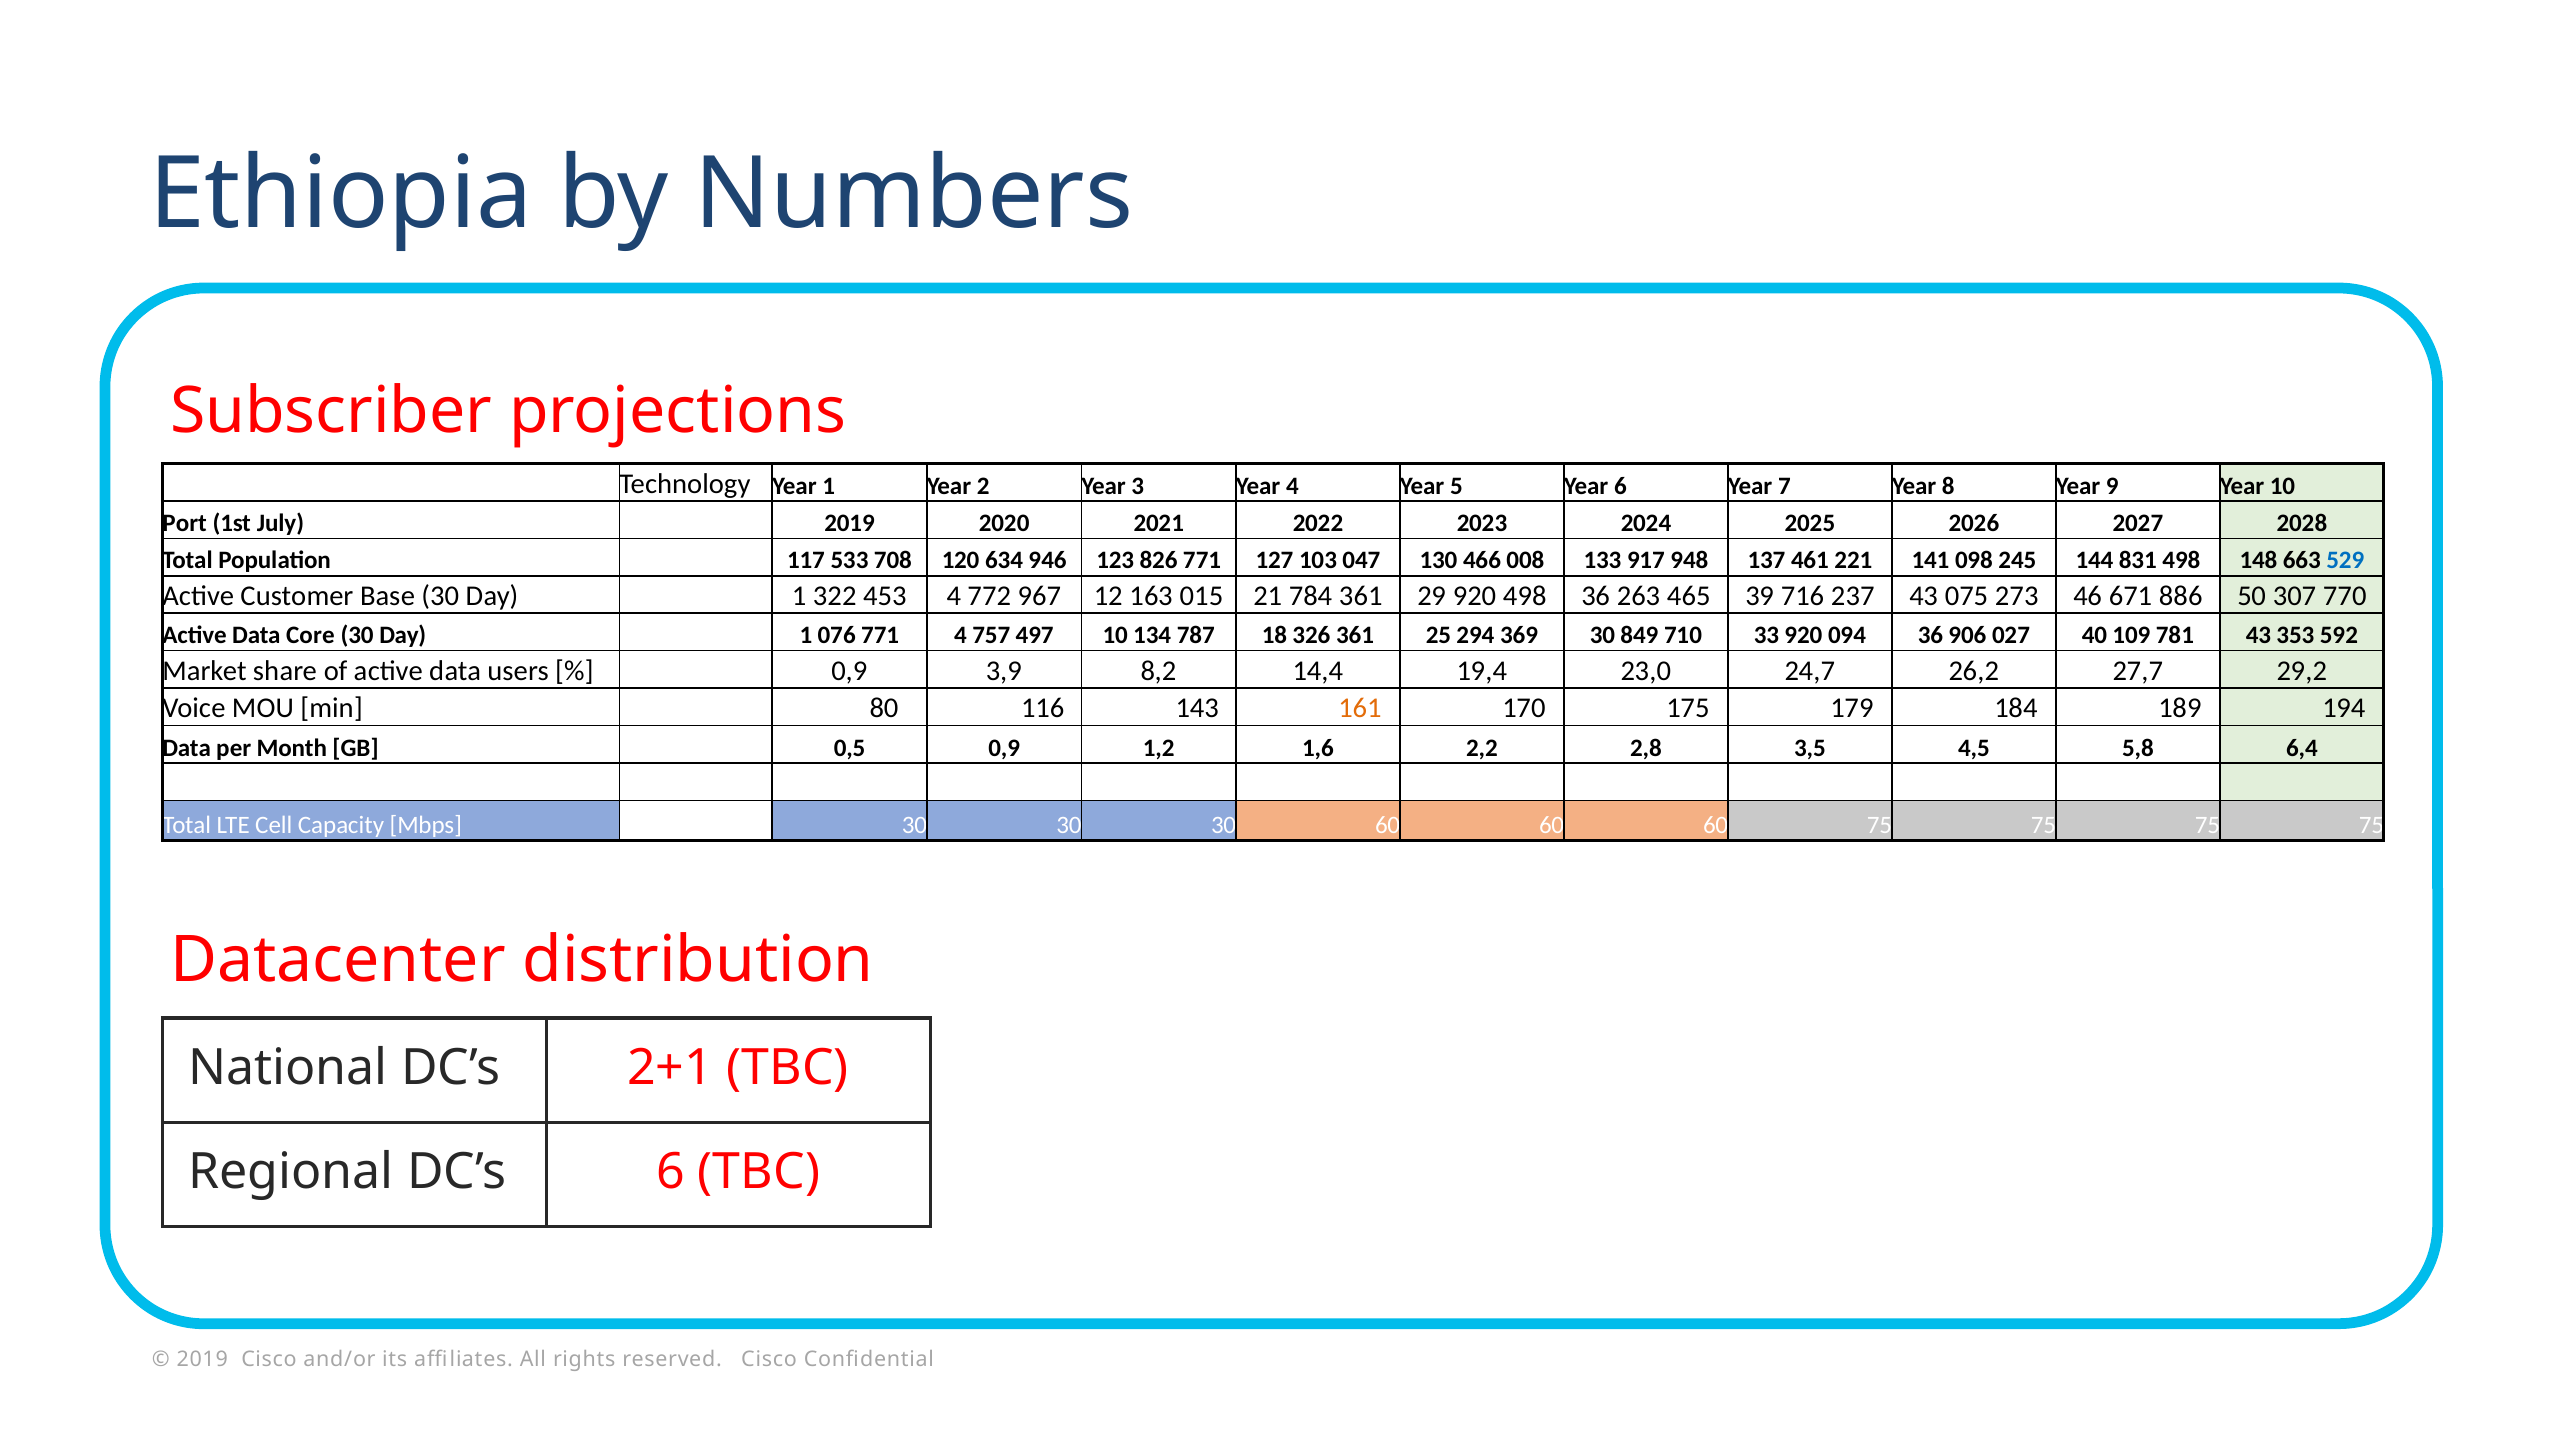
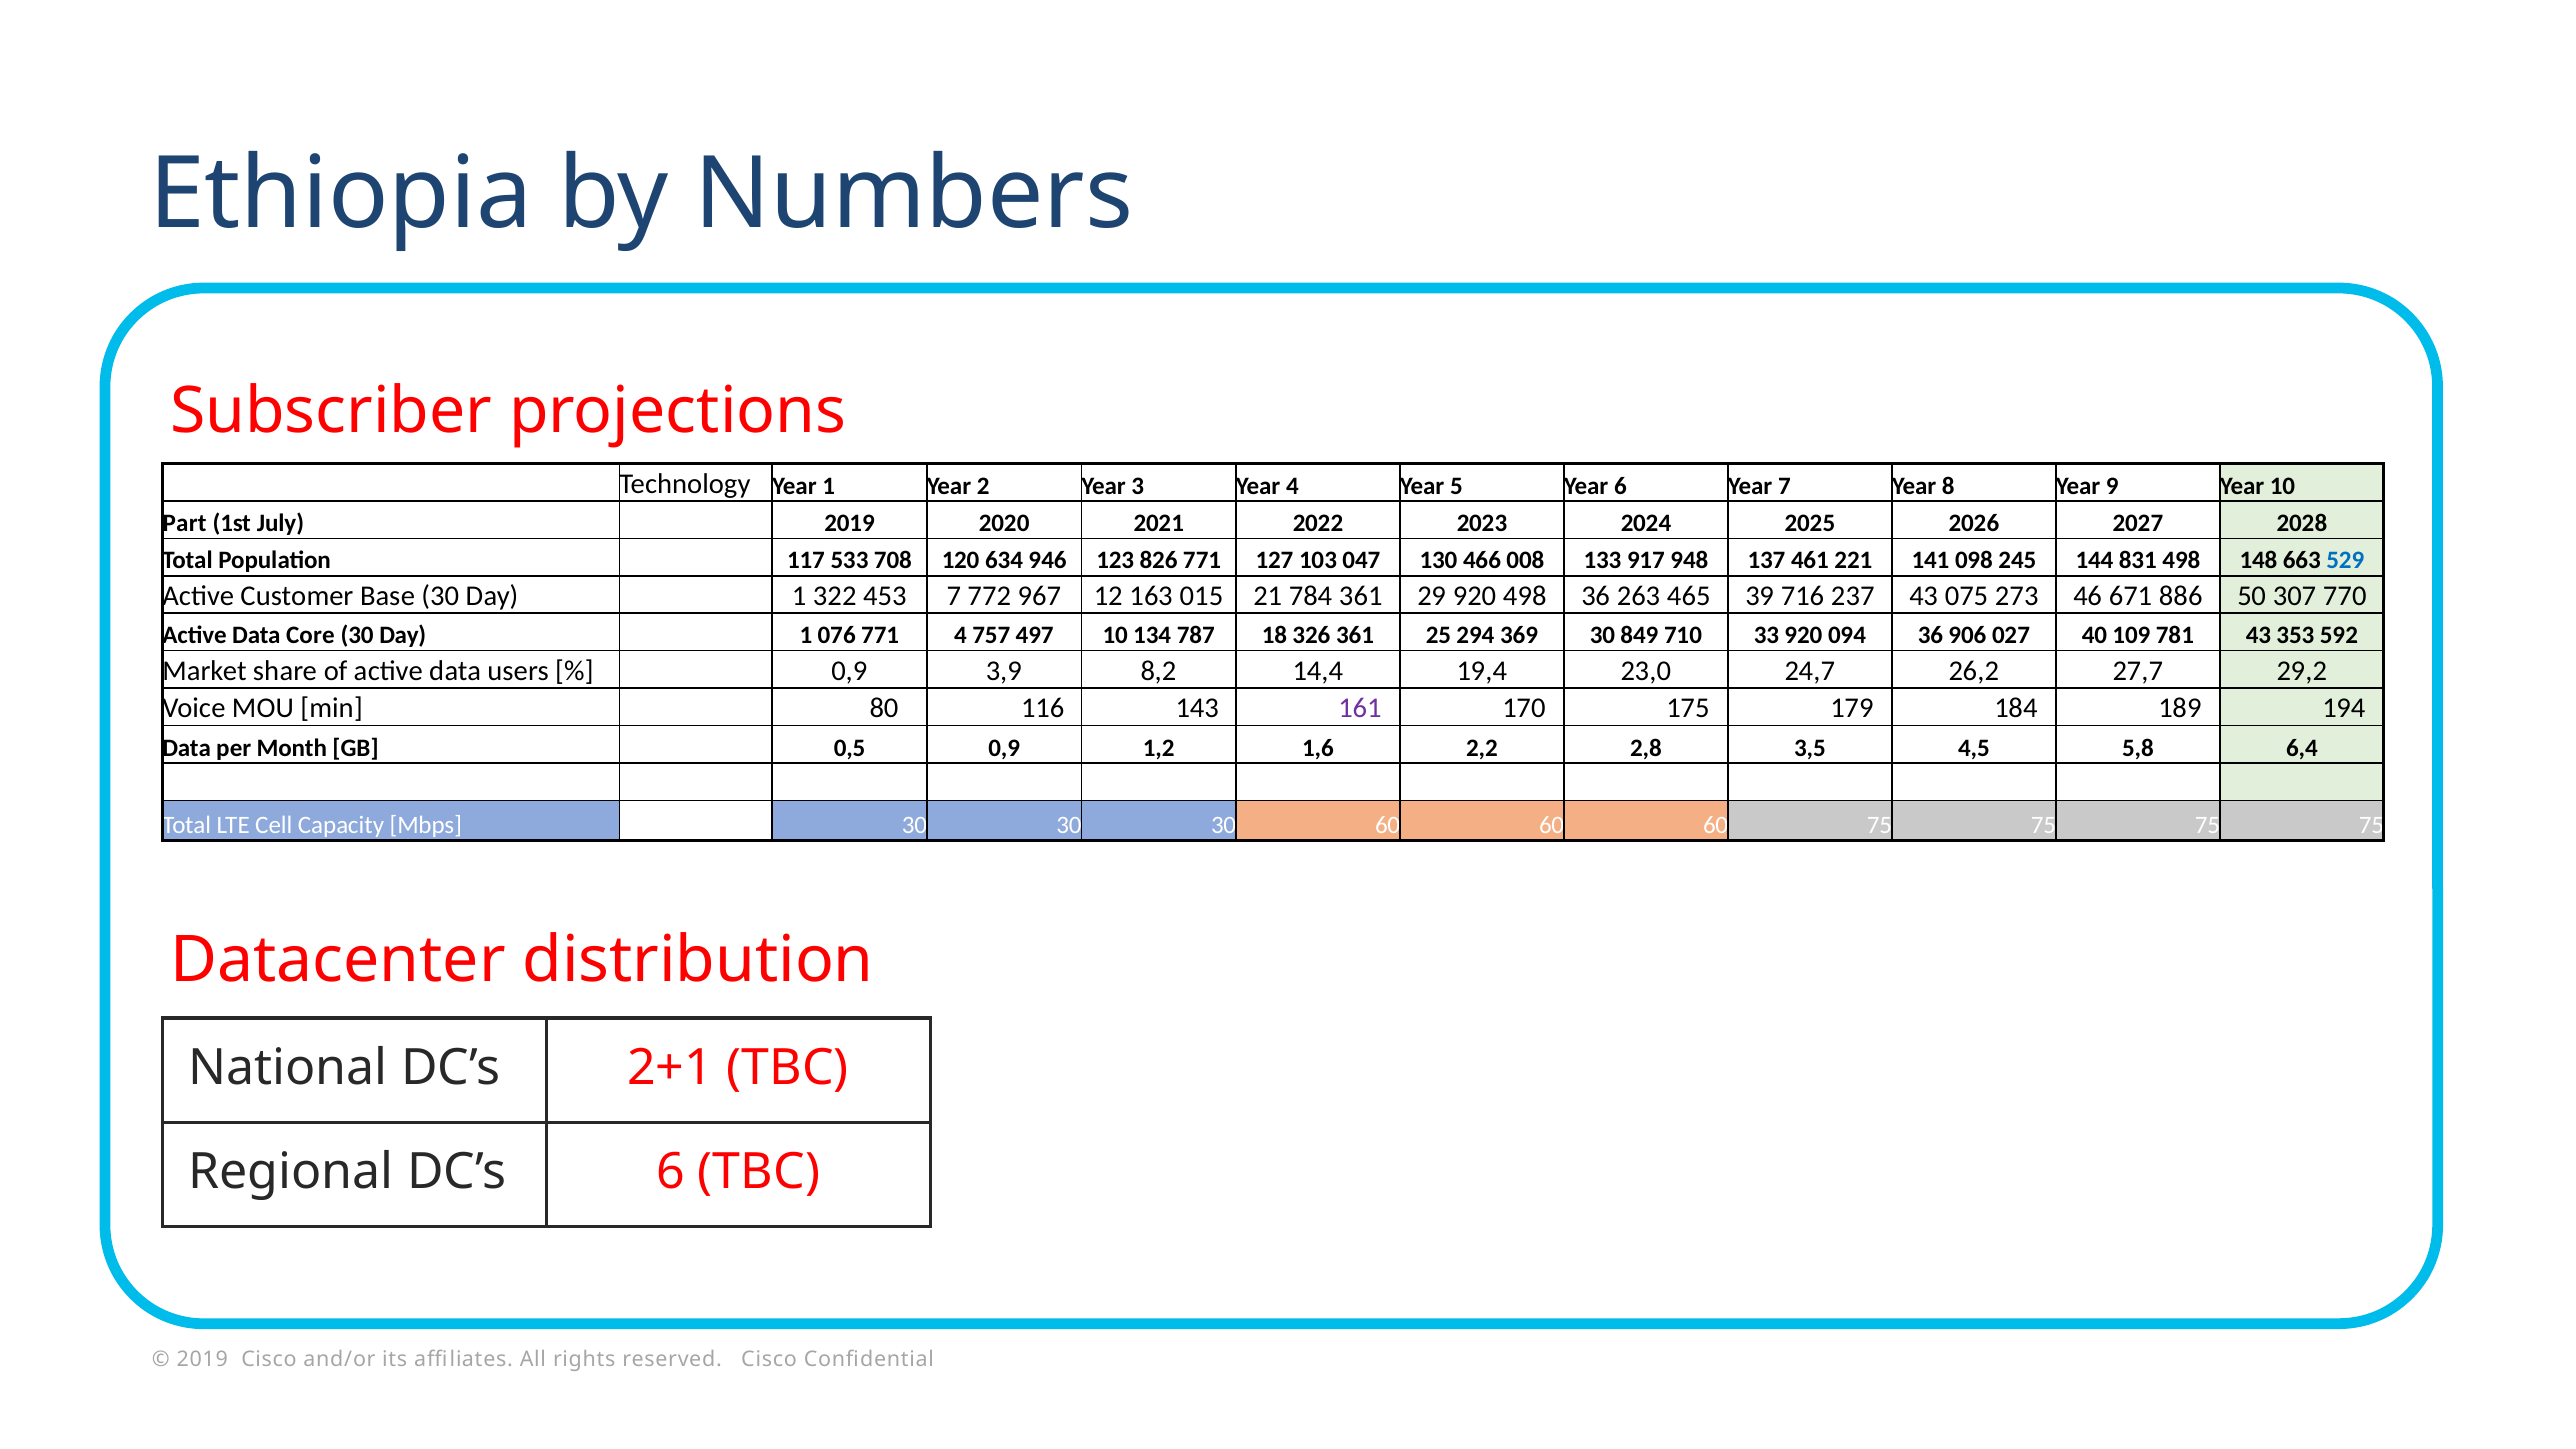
Port: Port -> Part (185, 523)
453 4: 4 -> 7 (954, 596)
161 colour: orange -> purple (1360, 708)
